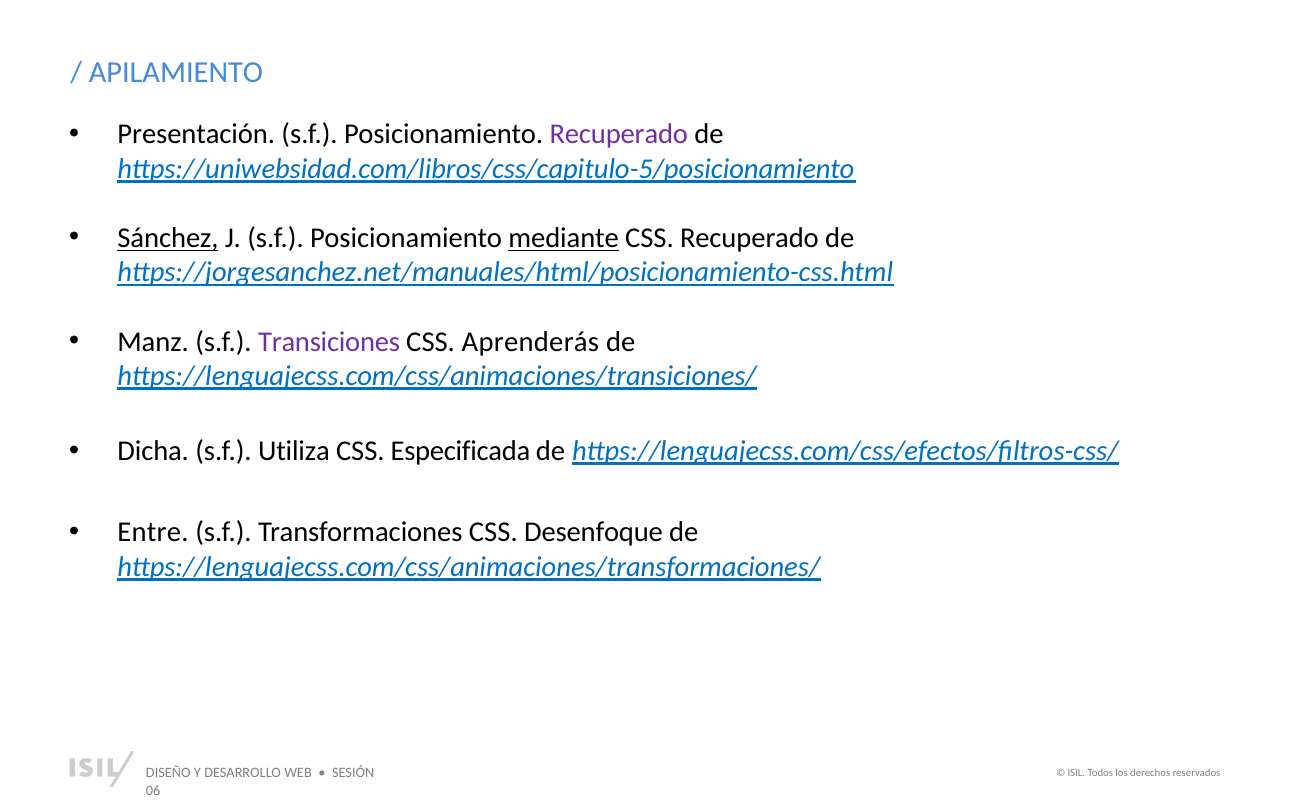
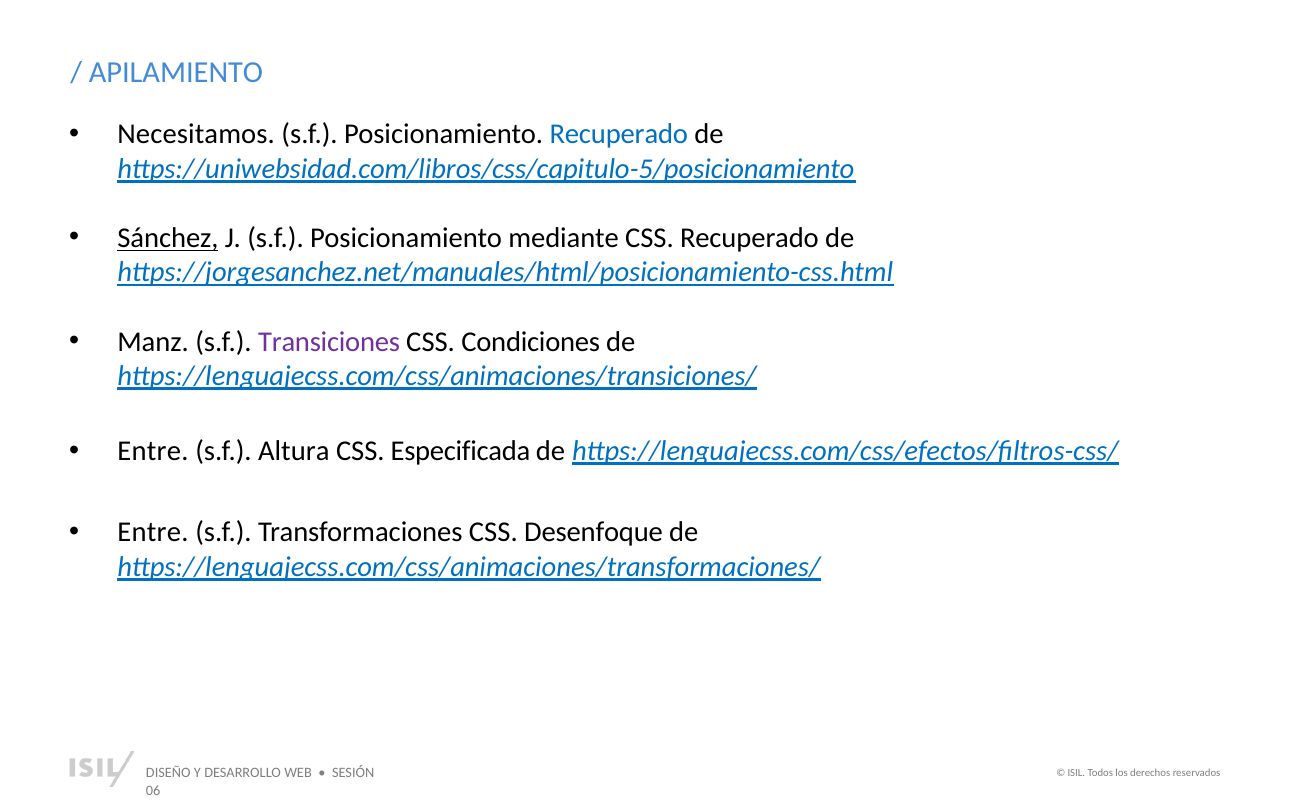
Presentación: Presentación -> Necesitamos (196, 134)
Recuperado colour: purple -> blue (619, 134)
mediante underline: present -> none (564, 238)
Aprenderás: Aprenderás -> Condiciones (531, 342)
Dicha: Dicha -> Entre (153, 451)
Utiliza: Utiliza -> Altura (294, 451)
